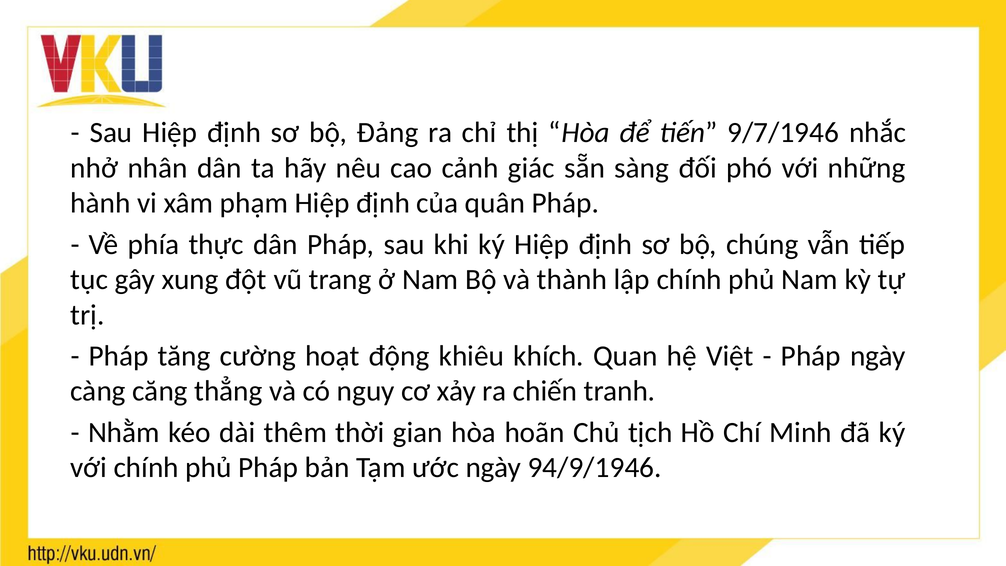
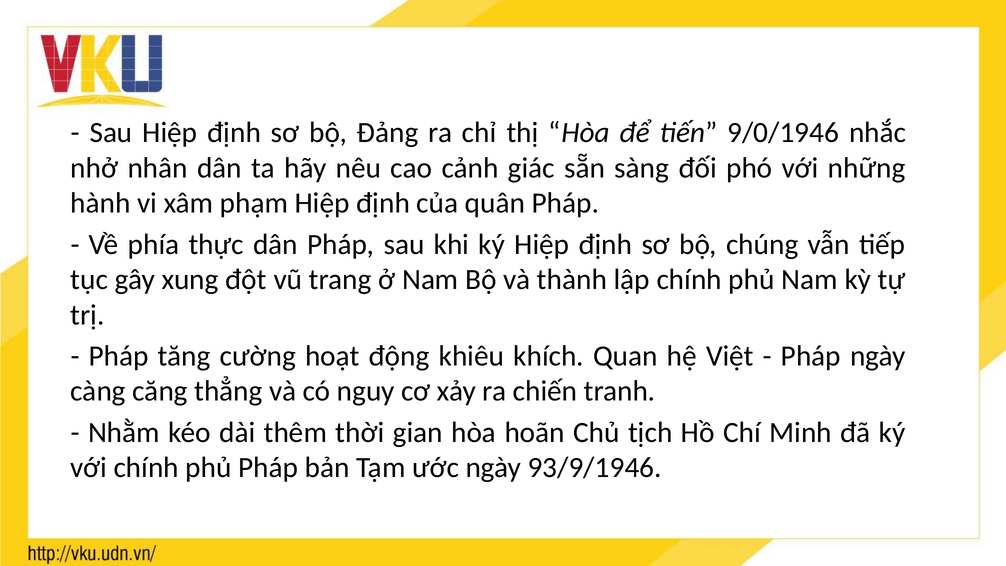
9/7/1946: 9/7/1946 -> 9/0/1946 (783, 133)
94/9/1946: 94/9/1946 -> 93/9/1946 (595, 467)
